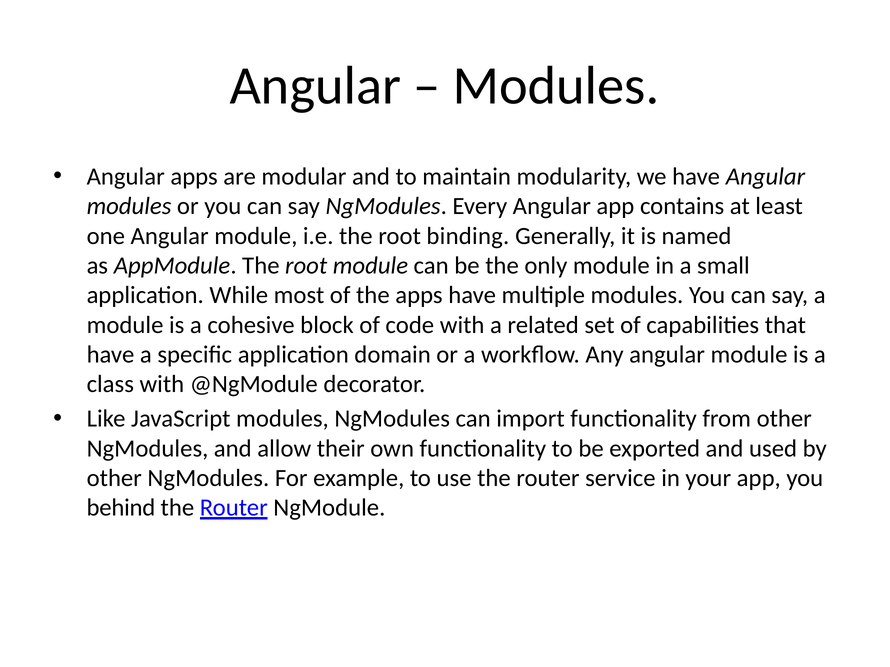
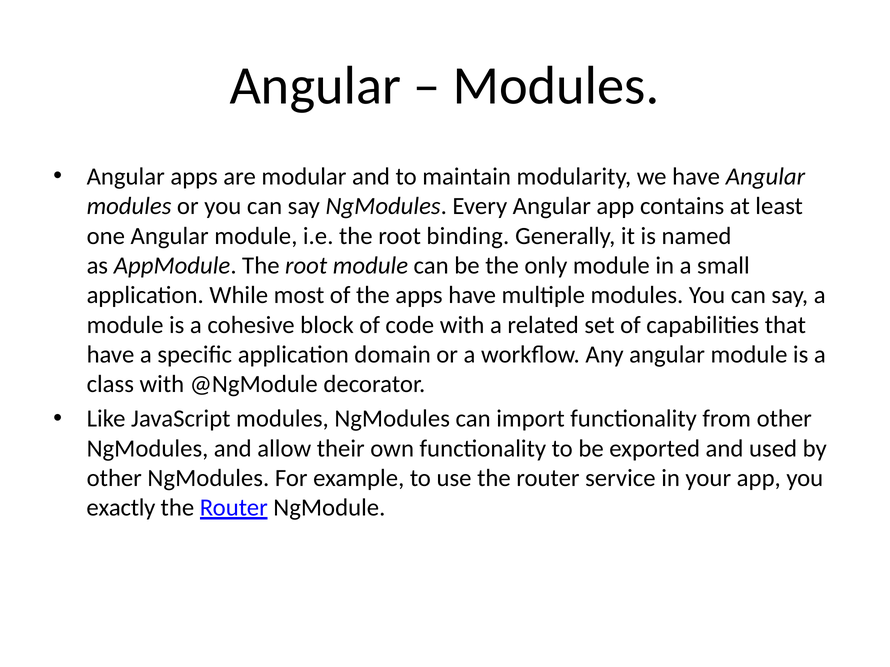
behind: behind -> exactly (121, 508)
